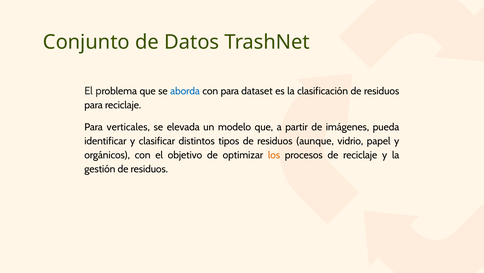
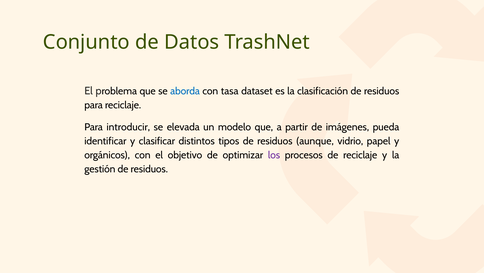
con para: para -> tasa (230, 91)
verticales: verticales -> introducir (128, 127)
los colour: orange -> purple (274, 155)
